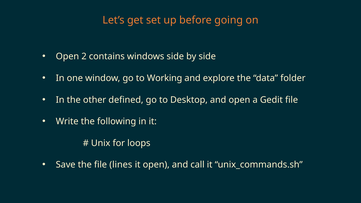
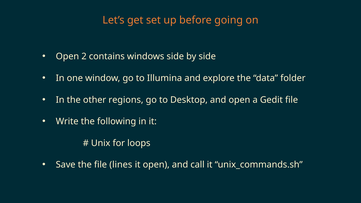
Working: Working -> Illumina (164, 78)
defined: defined -> regions (126, 100)
